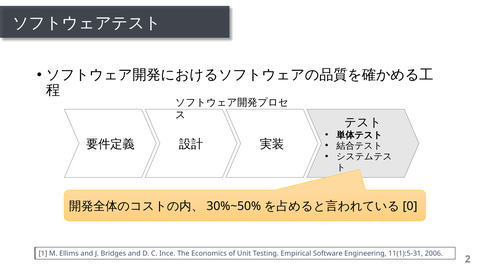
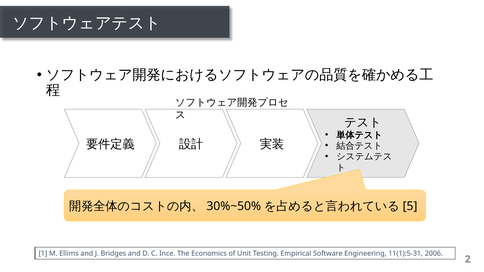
0: 0 -> 5 (410, 207)
